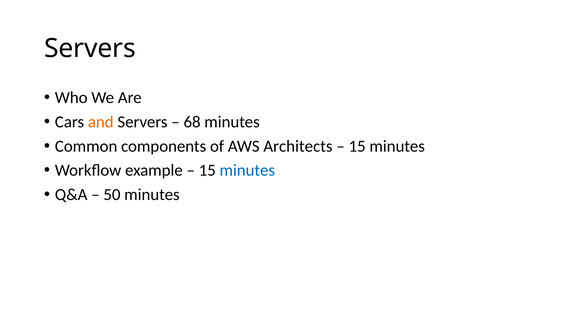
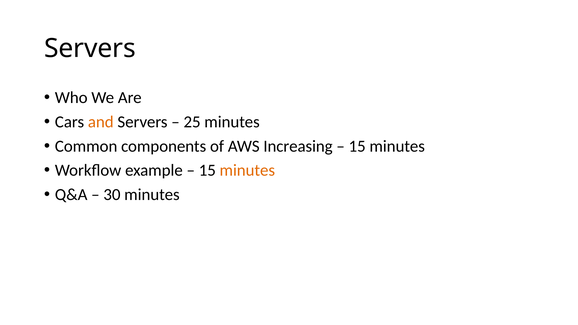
68: 68 -> 25 (192, 122)
Architects: Architects -> Increasing (298, 146)
minutes colour: blue -> orange (247, 170)
50: 50 -> 30 (112, 195)
